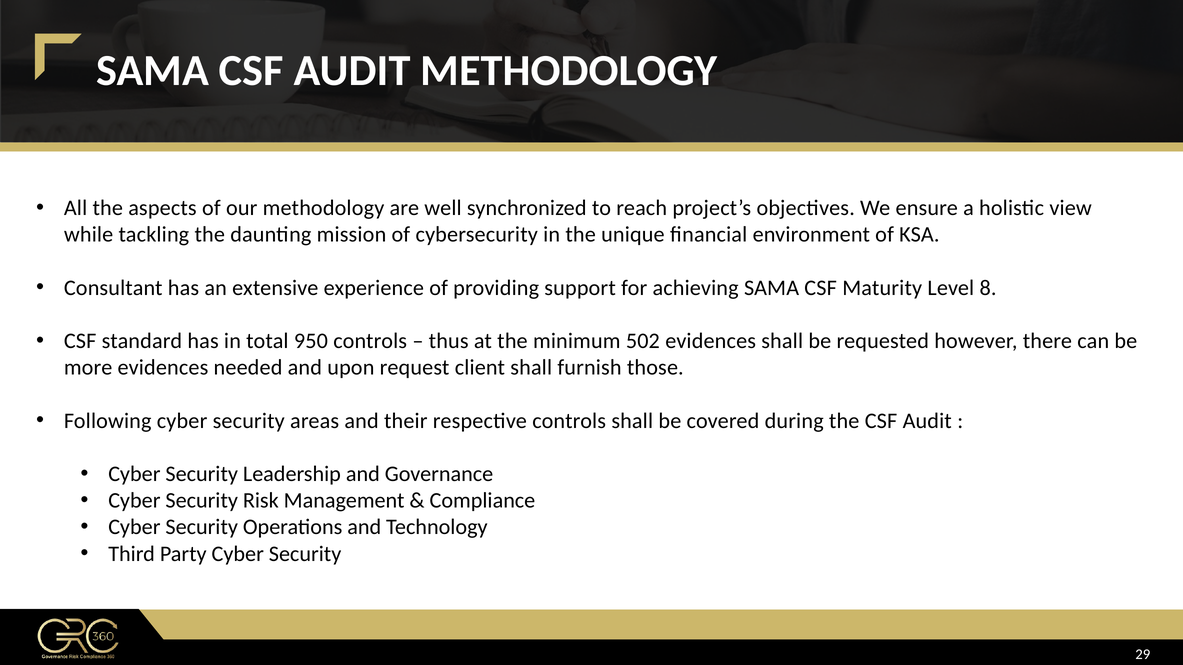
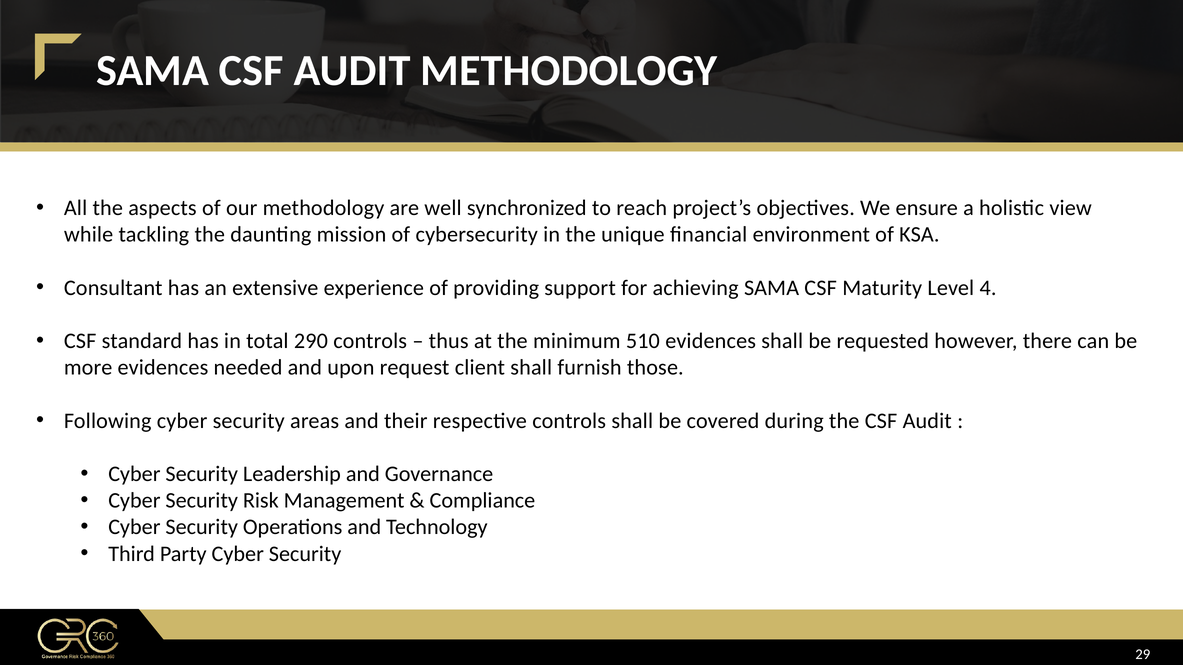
8: 8 -> 4 (988, 288)
950: 950 -> 290 (311, 341)
502: 502 -> 510 (643, 341)
